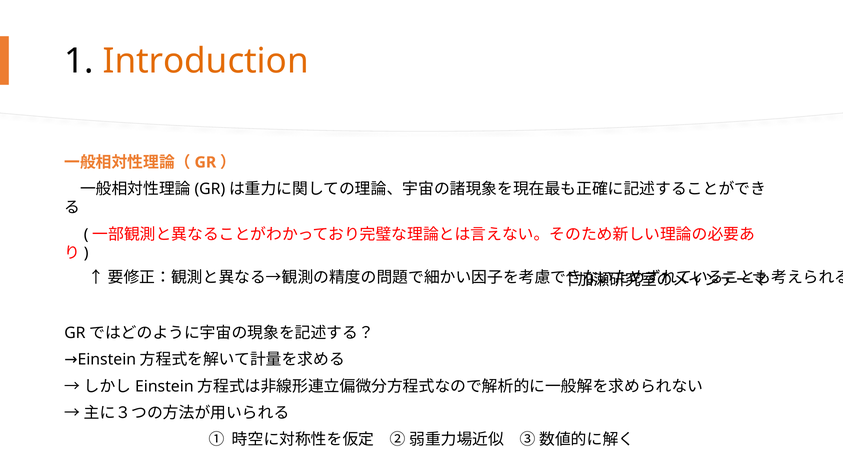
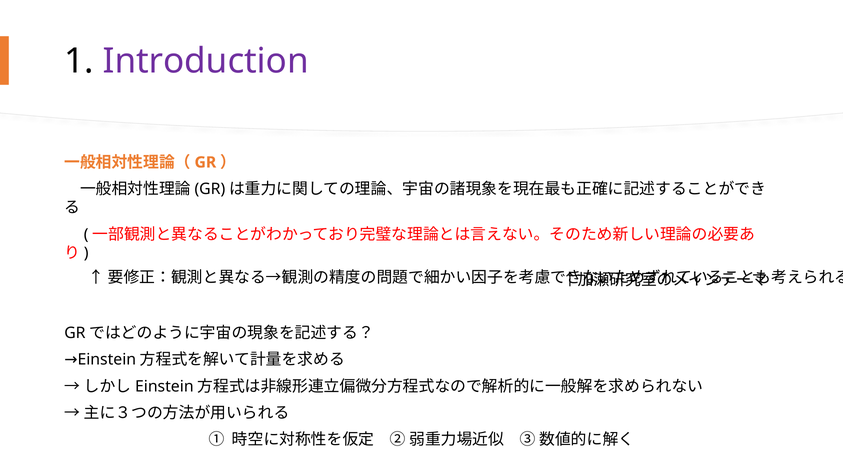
Introduction colour: orange -> purple (206, 61)
